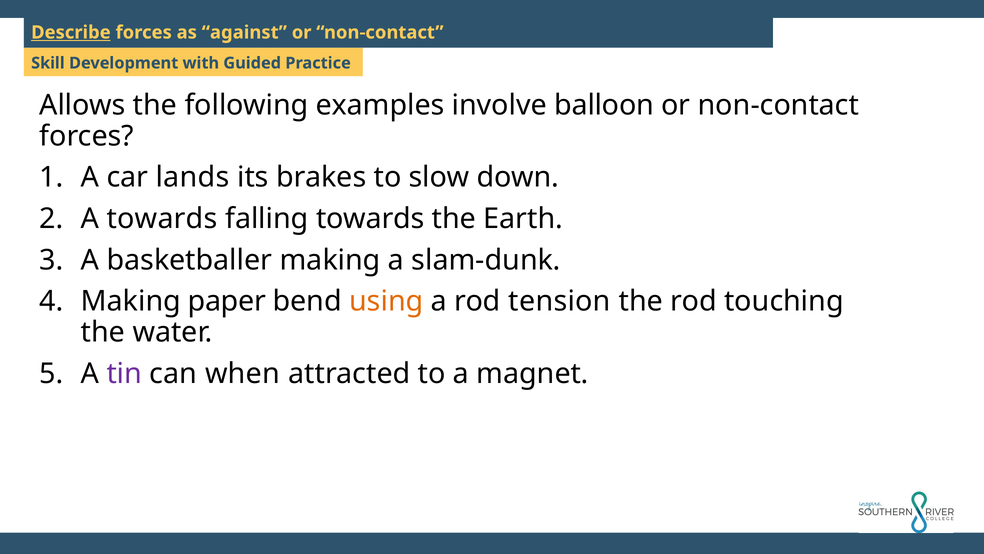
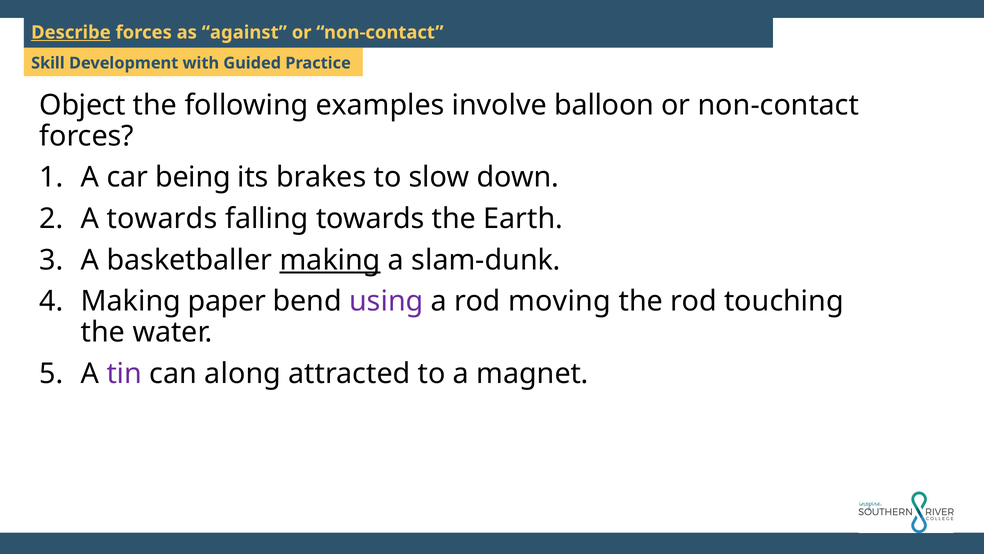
Allows: Allows -> Object (83, 105)
lands: lands -> being (193, 177)
making underline: none -> present (330, 260)
using colour: orange -> purple (386, 301)
tension: tension -> moving (560, 301)
when: when -> along (243, 373)
